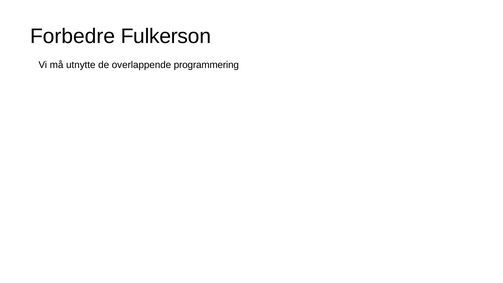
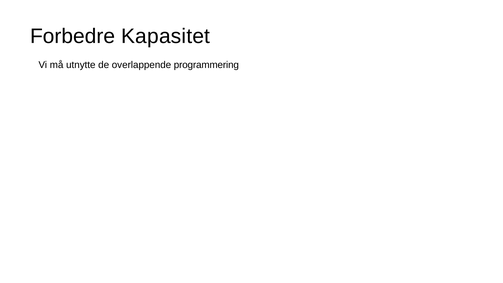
Fulkerson: Fulkerson -> Kapasitet (166, 36)
